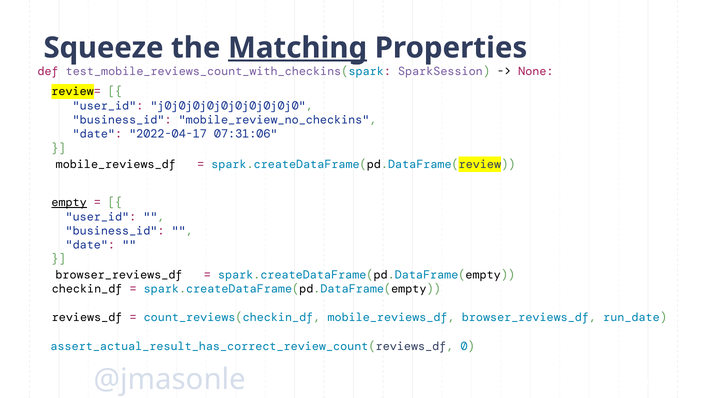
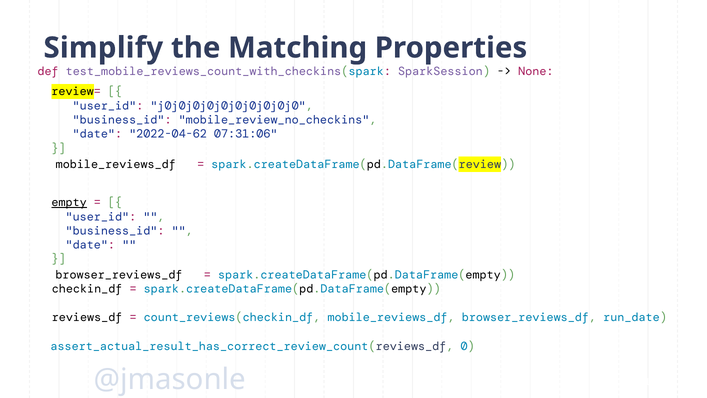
Squeeze: Squeeze -> Simplify (103, 48)
Matching underline: present -> none (298, 48)
2022-04-17: 2022-04-17 -> 2022-04-62 (168, 134)
